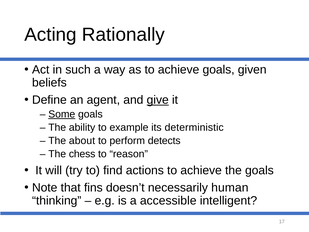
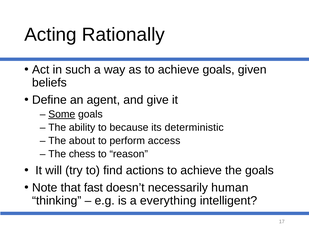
give underline: present -> none (158, 100)
example: example -> because (129, 127)
detects: detects -> access (164, 141)
fins: fins -> fast (93, 187)
accessible: accessible -> everything (168, 200)
